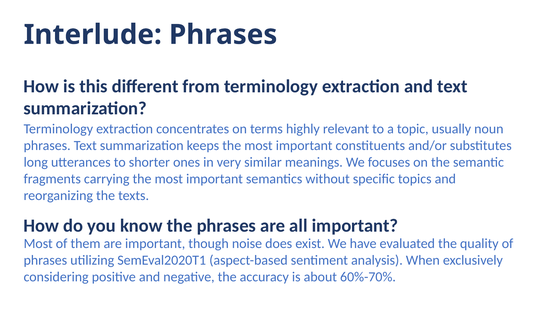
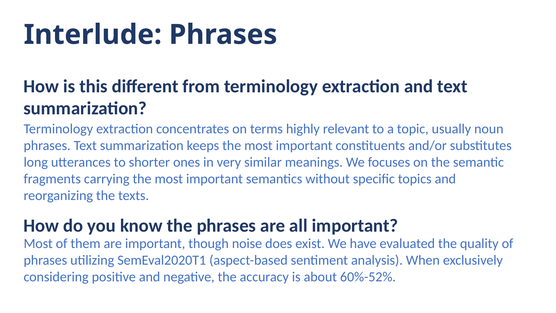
60%-70%: 60%-70% -> 60%-52% (368, 277)
